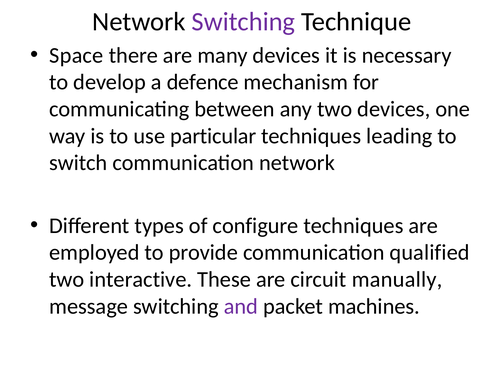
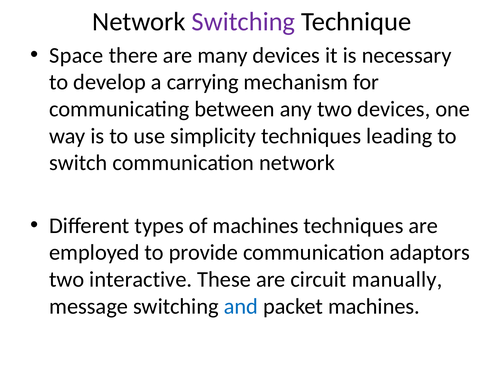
defence: defence -> carrying (203, 82)
particular: particular -> simplicity (213, 136)
of configure: configure -> machines (256, 226)
qualified: qualified -> adaptors (430, 253)
and colour: purple -> blue (241, 306)
